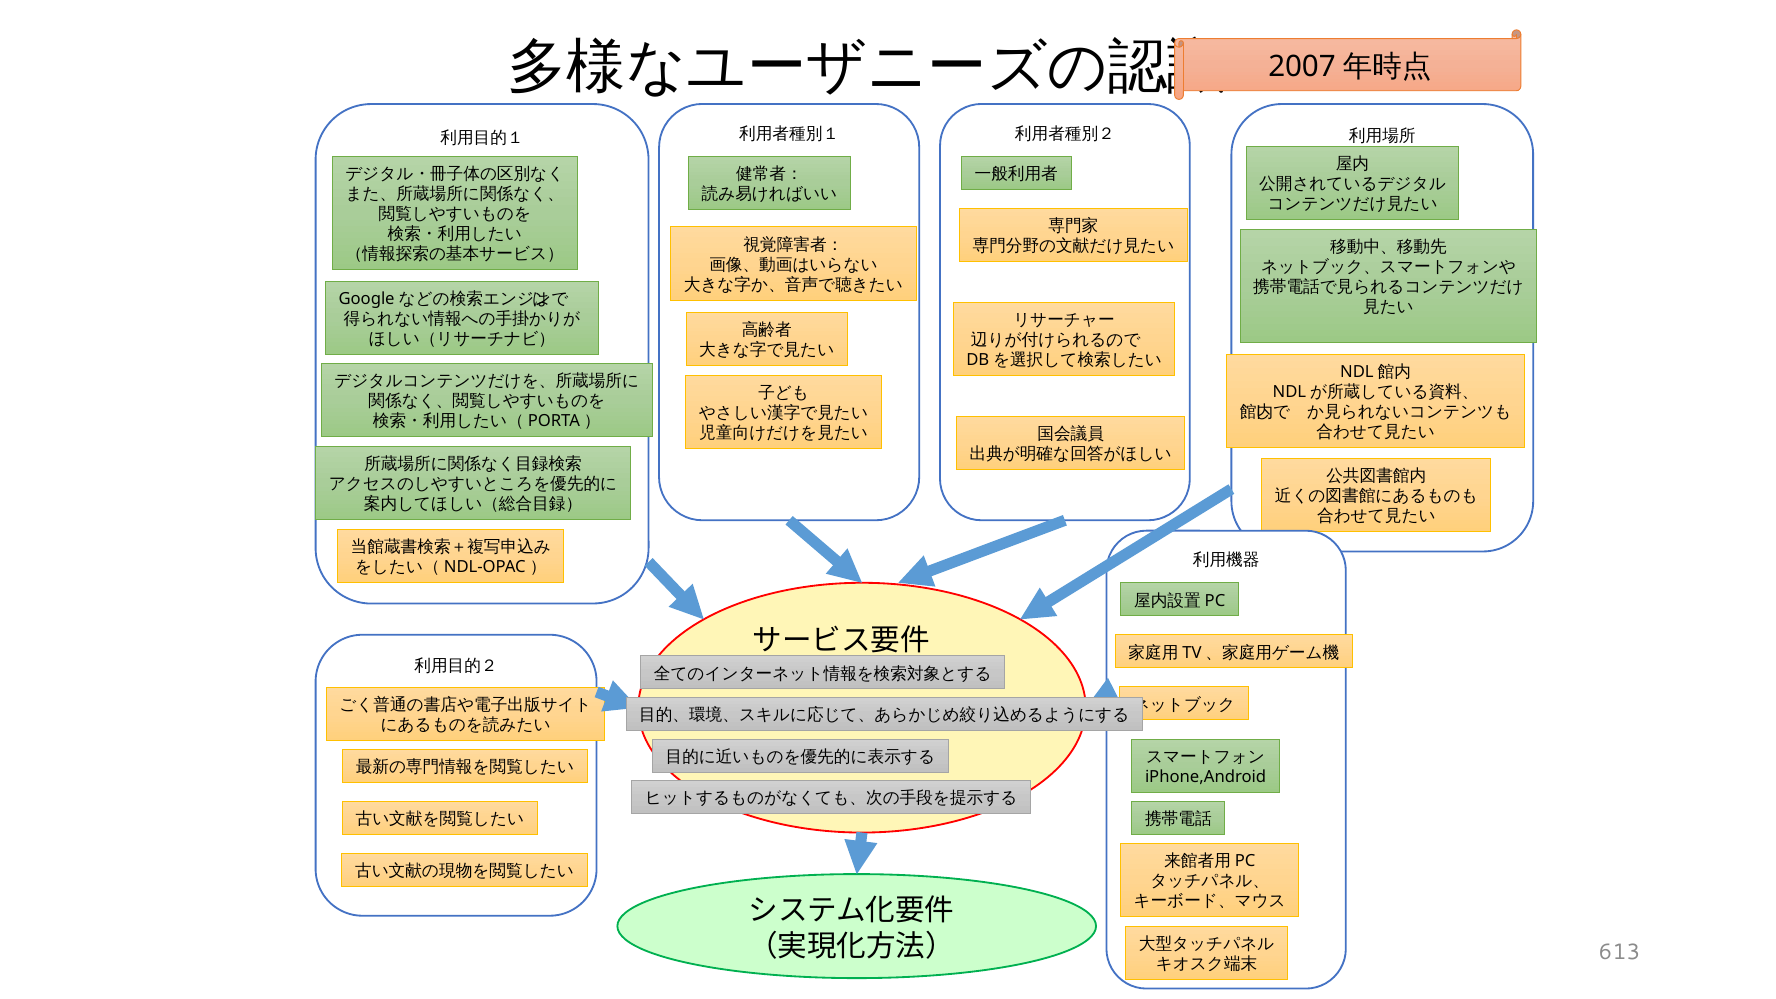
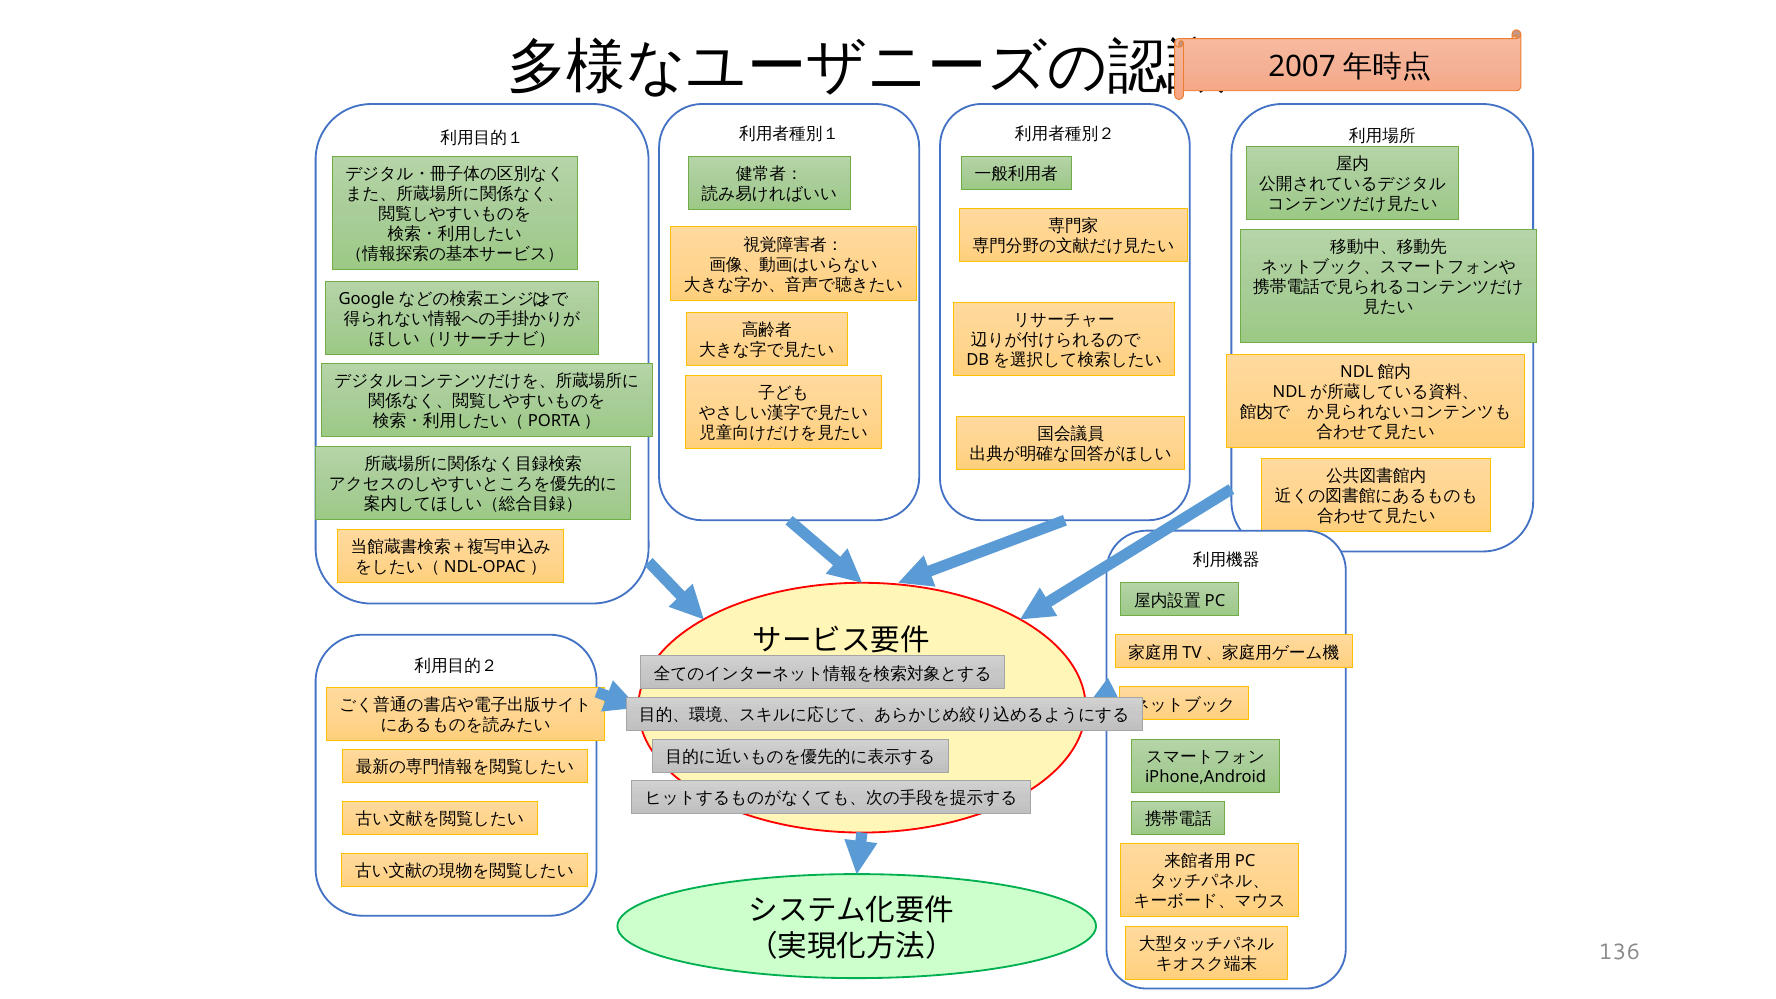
613: 613 -> 136 (1619, 952)
